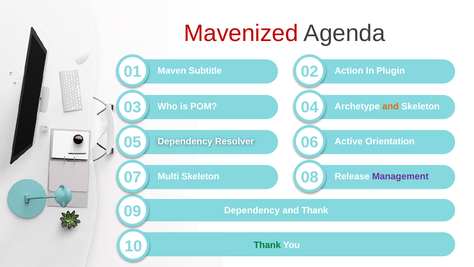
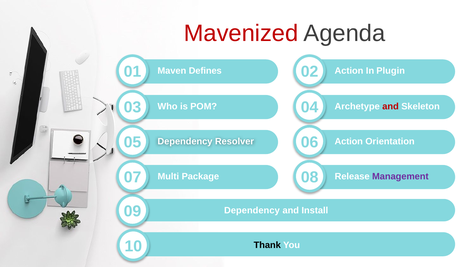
Subtitle: Subtitle -> Defines (205, 71)
and colour: orange -> red (391, 106)
06 Active: Active -> Action (349, 141)
Multi Skeleton: Skeleton -> Package (200, 176)
and Thank: Thank -> Install (315, 210)
Thank colour: green -> black (267, 245)
